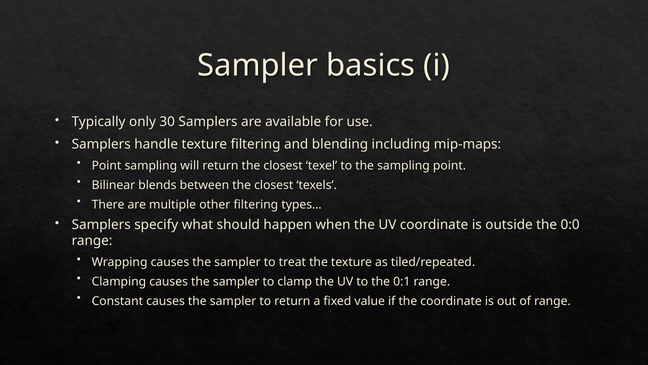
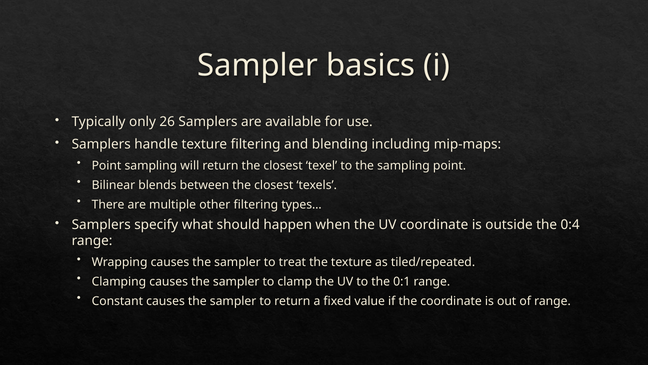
30: 30 -> 26 (167, 122)
0:0: 0:0 -> 0:4 (570, 224)
